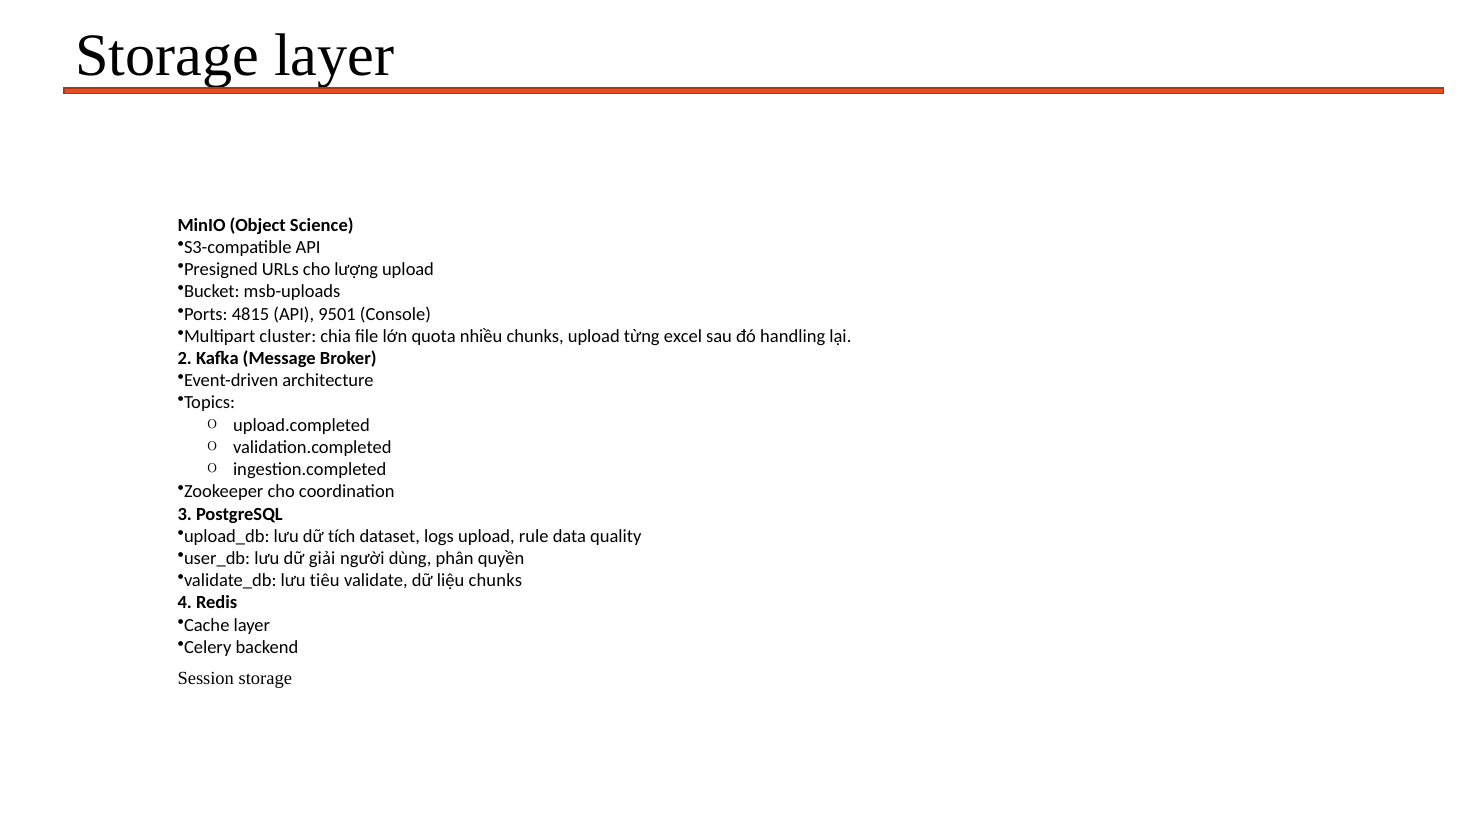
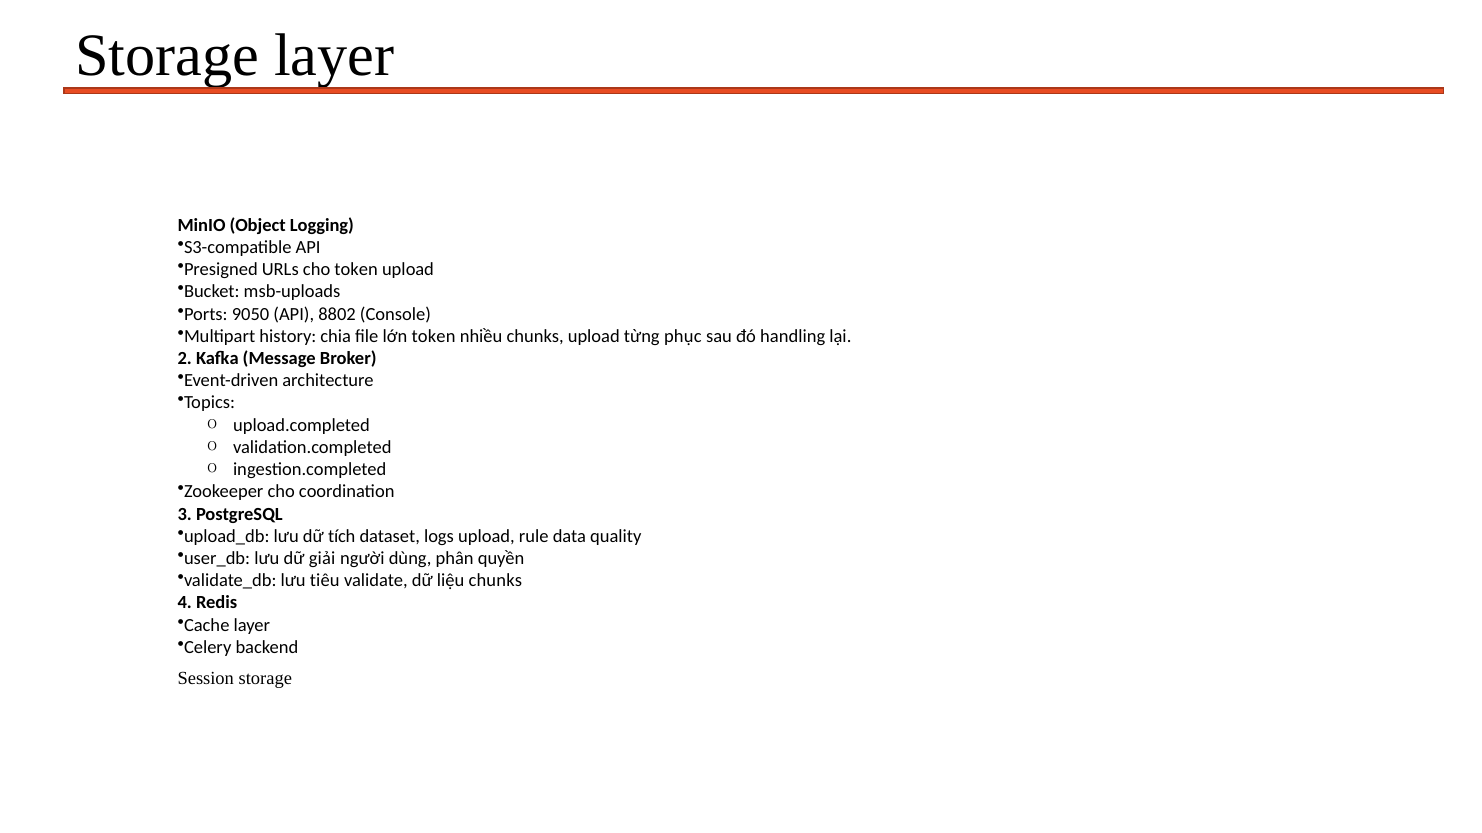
Science: Science -> Logging (322, 225)
cho lượng: lượng -> token (356, 270)
4815: 4815 -> 9050 (251, 314)
9501: 9501 -> 8802 (337, 314)
cluster: cluster -> history (288, 336)
lớn quota: quota -> token (433, 336)
excel: excel -> phục (683, 336)
